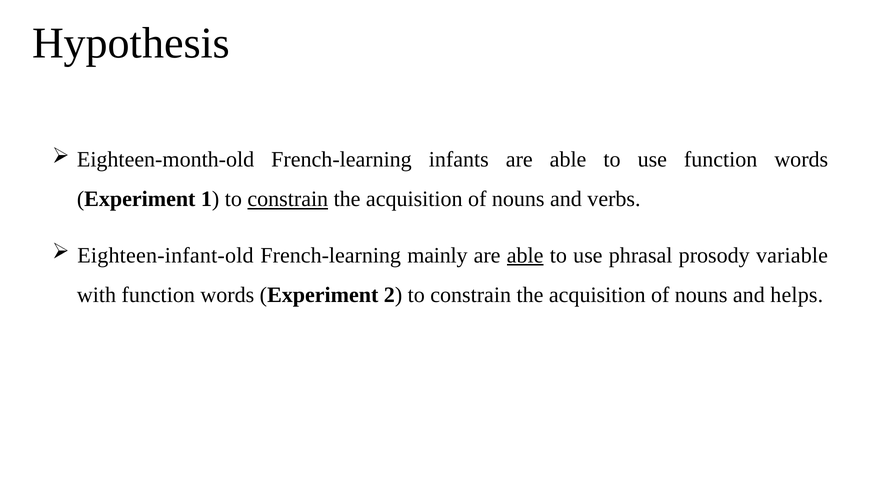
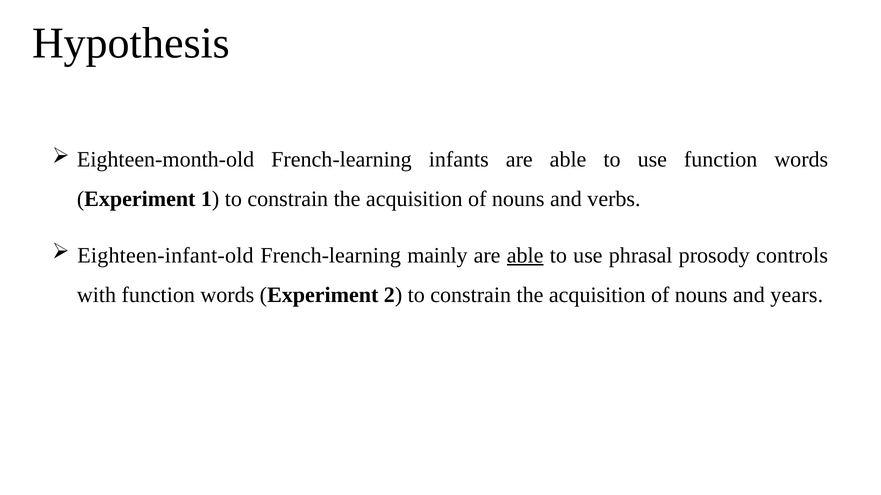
constrain underline: present -> none (288, 199)
variable: variable -> controls (792, 256)
helps: helps -> years (797, 295)
